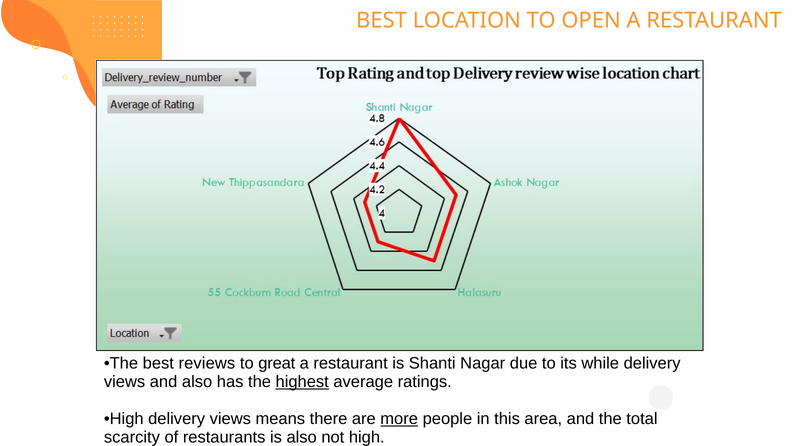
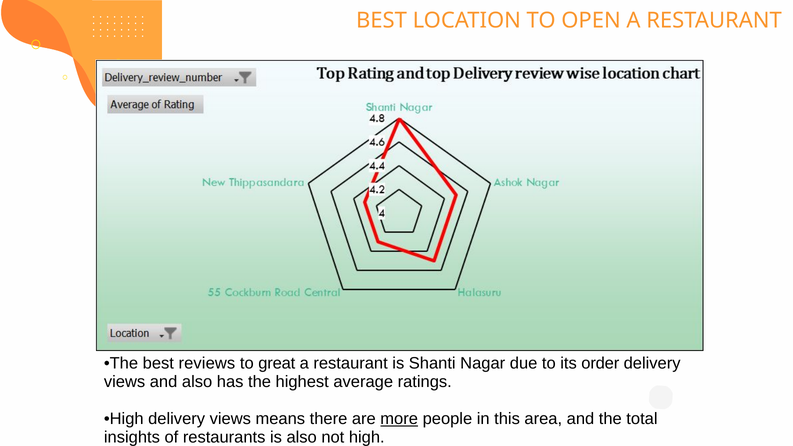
while: while -> order (600, 363)
highest underline: present -> none (302, 382)
scarcity: scarcity -> insights (132, 437)
